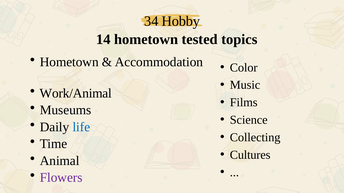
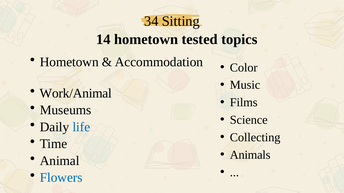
Hobby: Hobby -> Sitting (181, 21)
Cultures: Cultures -> Animals (250, 155)
Flowers colour: purple -> blue (61, 178)
